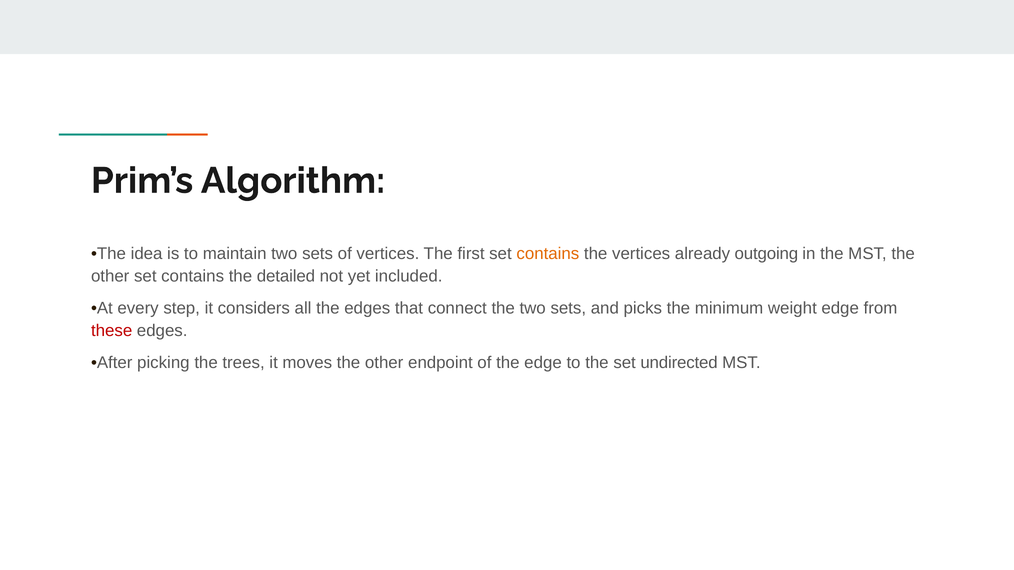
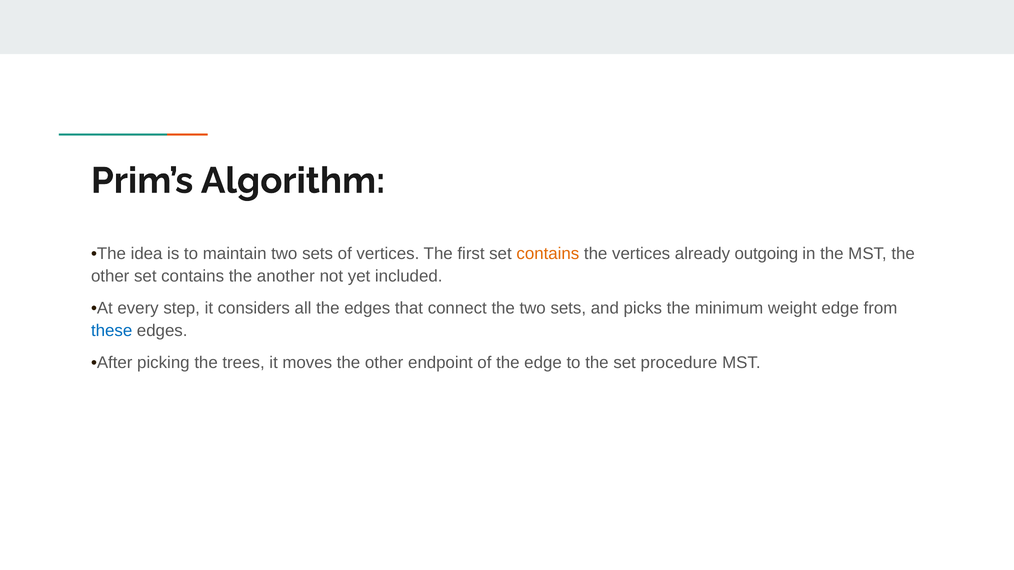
detailed: detailed -> another (286, 276)
these colour: red -> blue (112, 331)
undirected: undirected -> procedure (679, 363)
